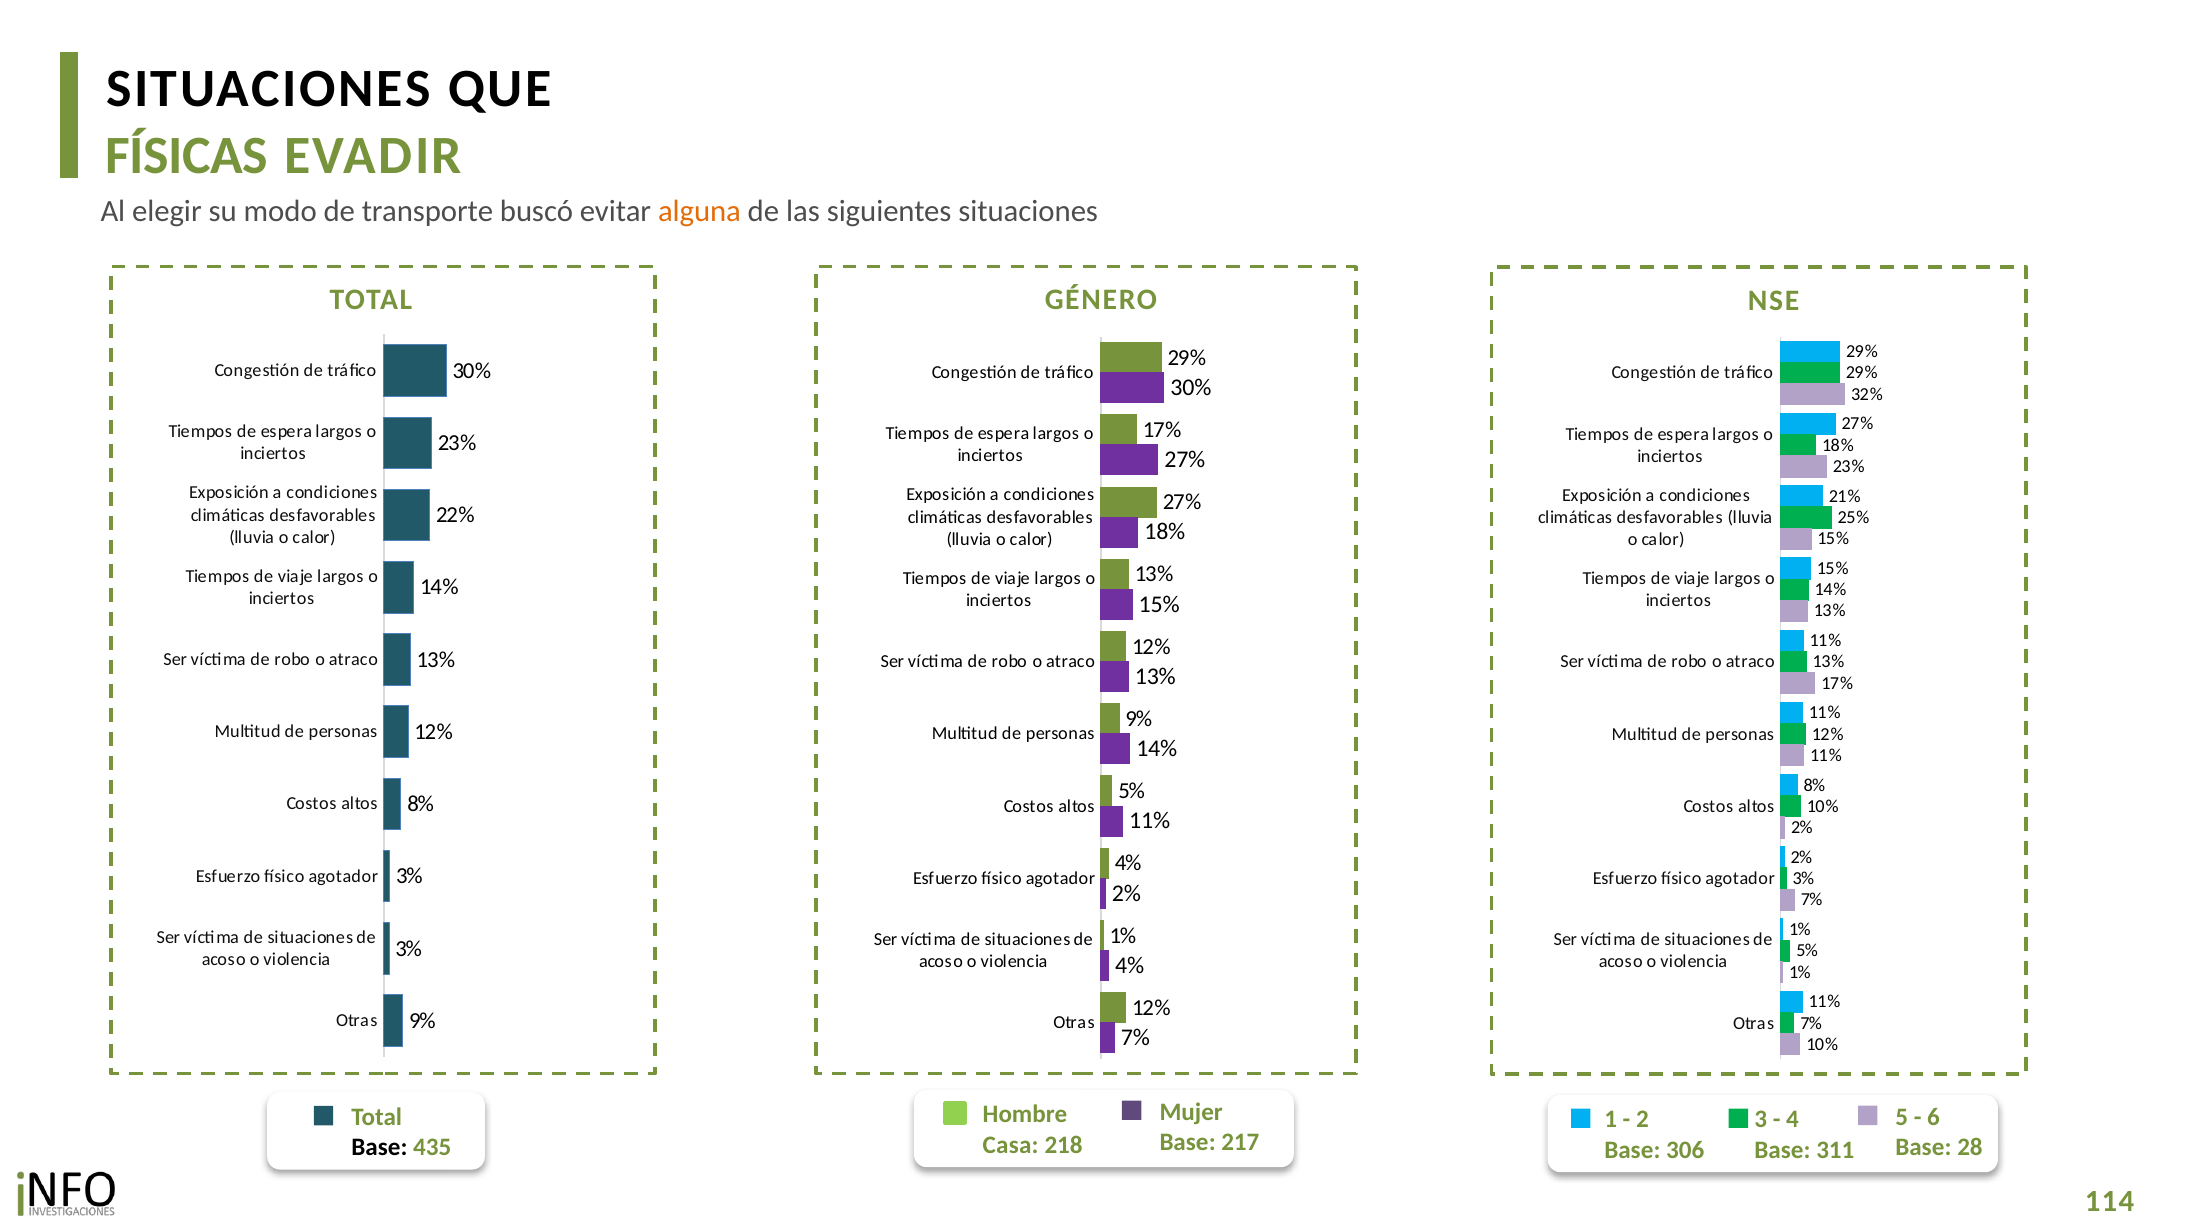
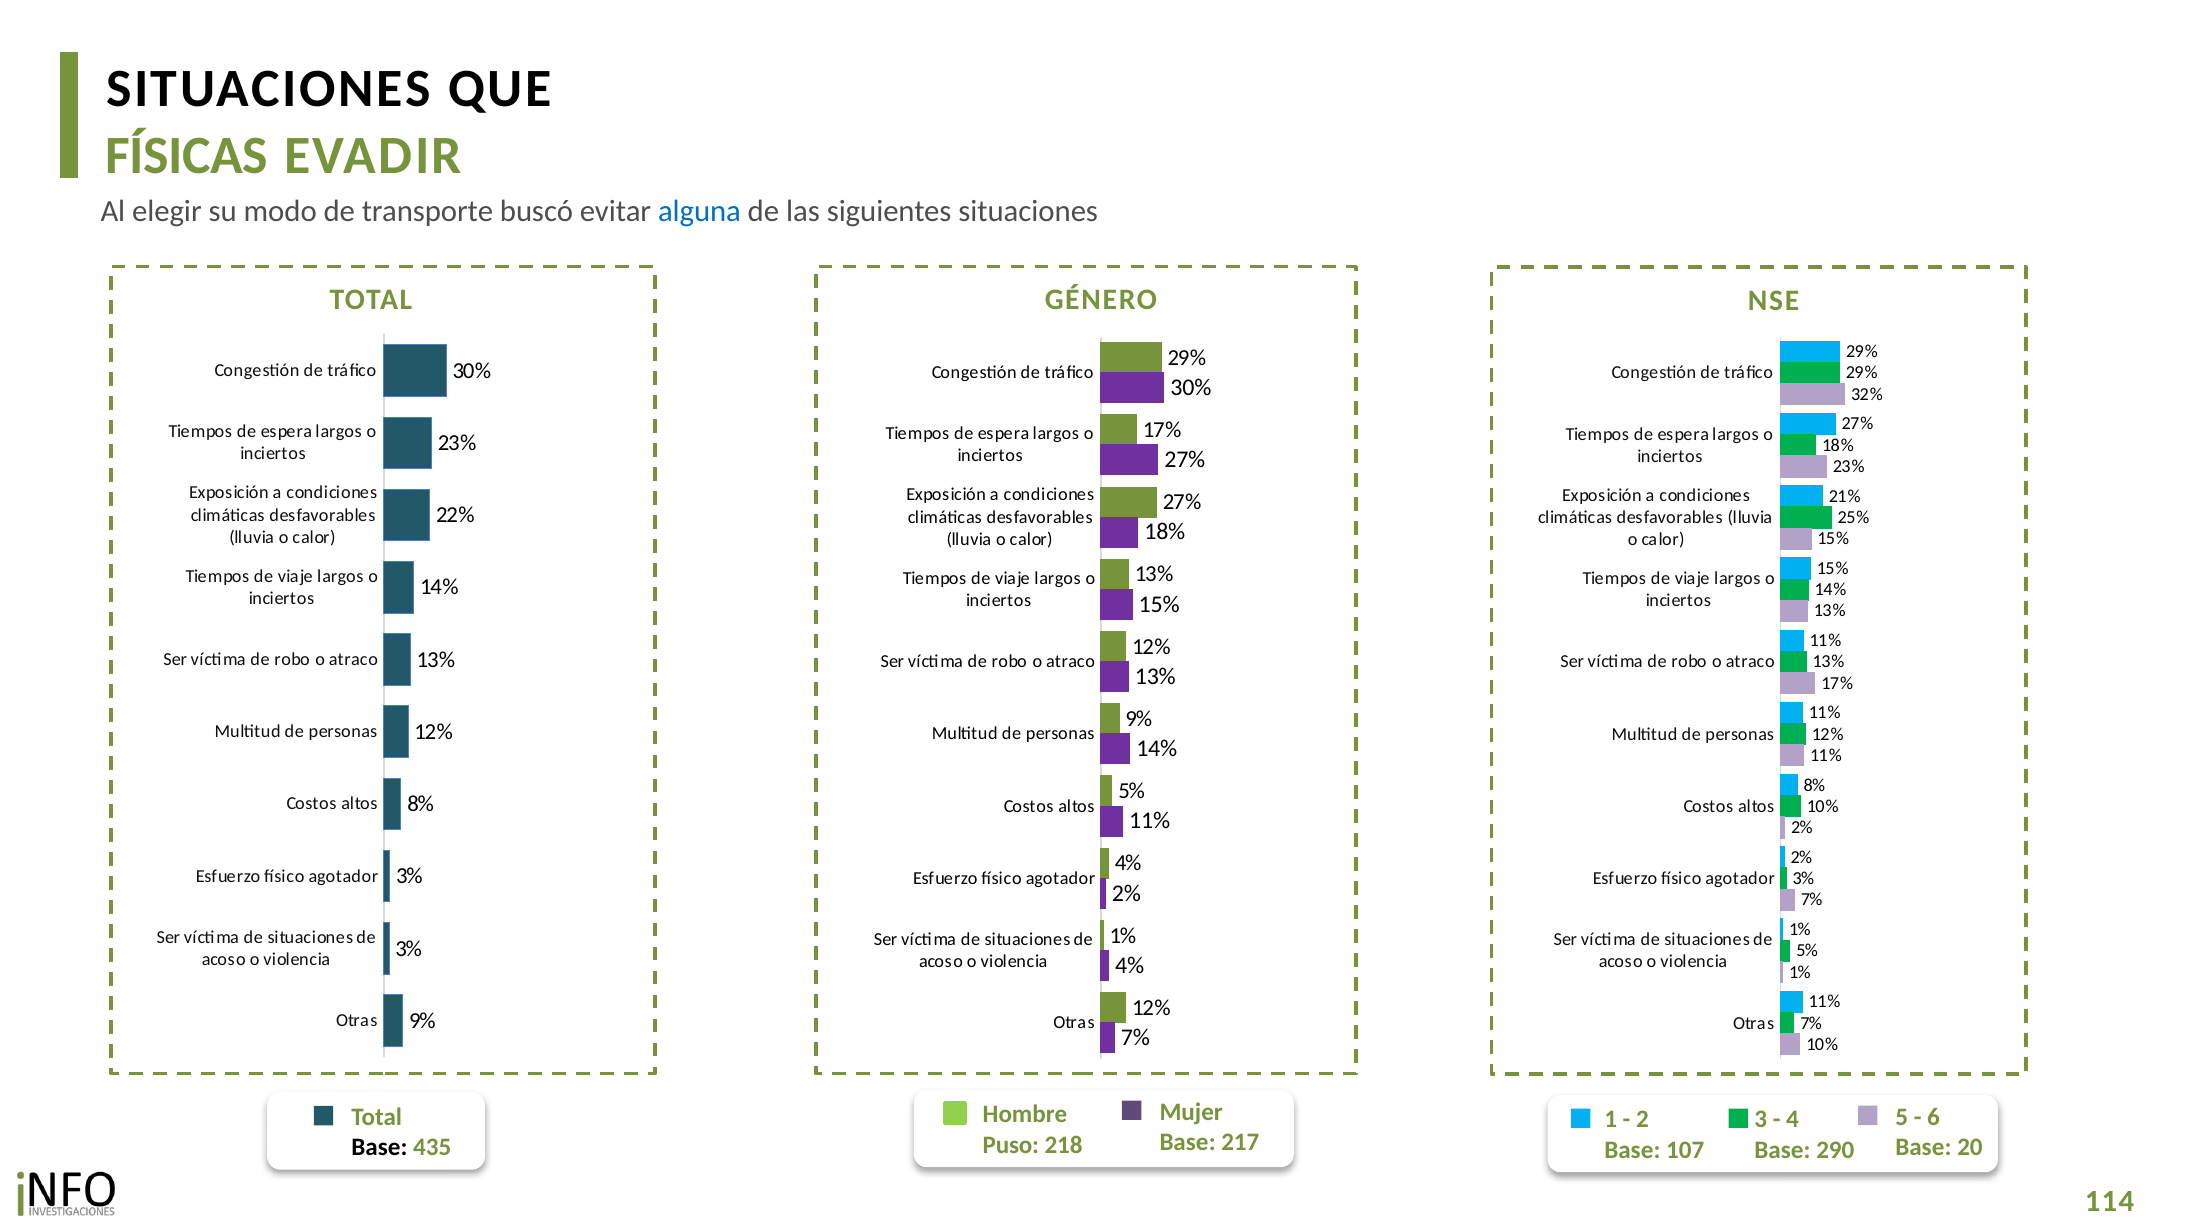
alguna colour: orange -> blue (700, 211)
Casa: Casa -> Puso (1011, 1145)
28: 28 -> 20 (1970, 1147)
306: 306 -> 107 (1685, 1150)
311: 311 -> 290 (1835, 1150)
